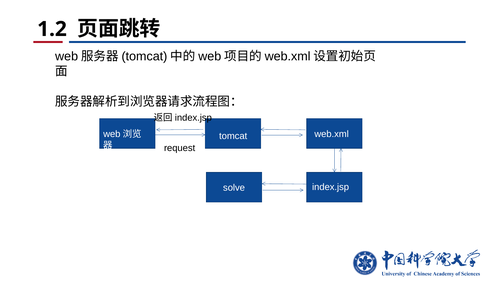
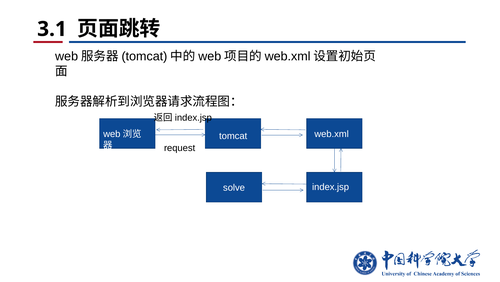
1.2: 1.2 -> 3.1 (52, 29)
